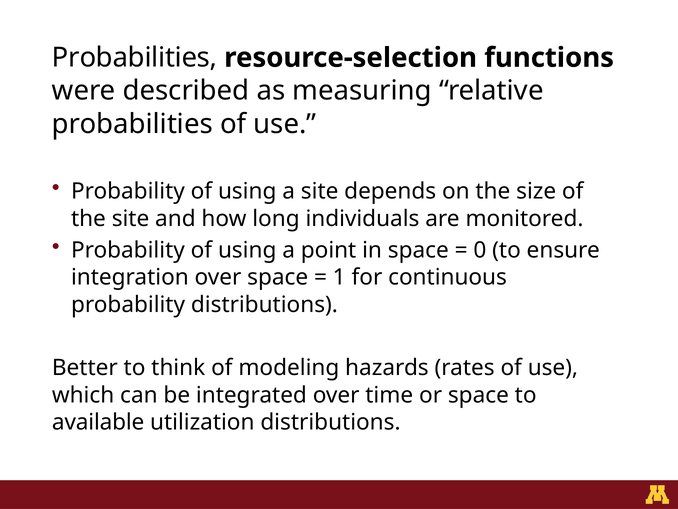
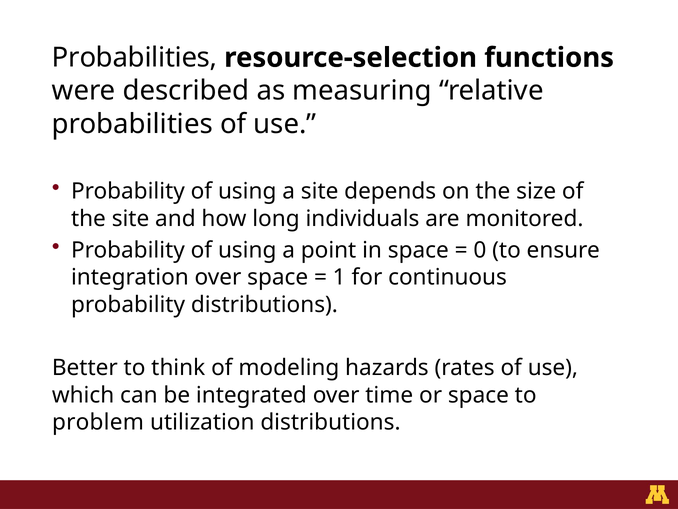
available: available -> problem (98, 422)
